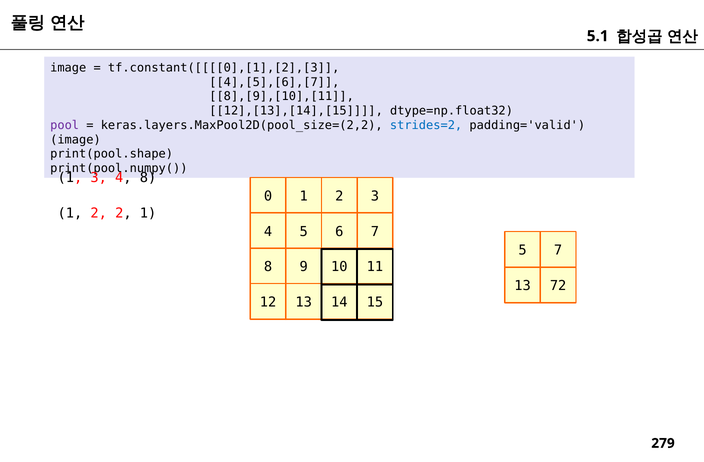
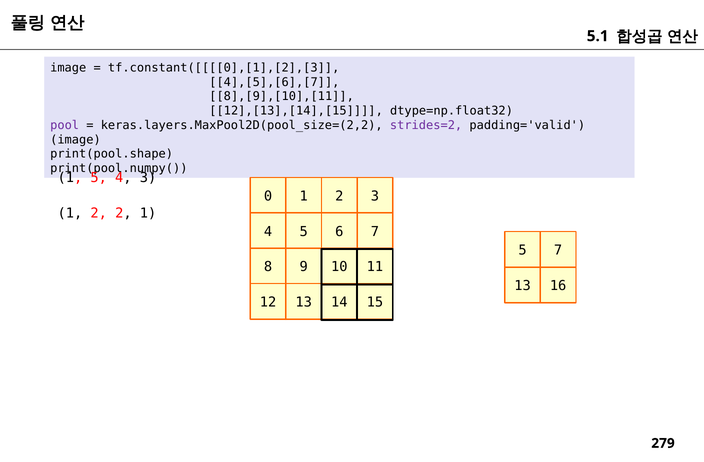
strides=2 colour: blue -> purple (426, 125)
3: 3 -> 5 (99, 178)
4 8: 8 -> 3 (148, 178)
72: 72 -> 16 (558, 286)
